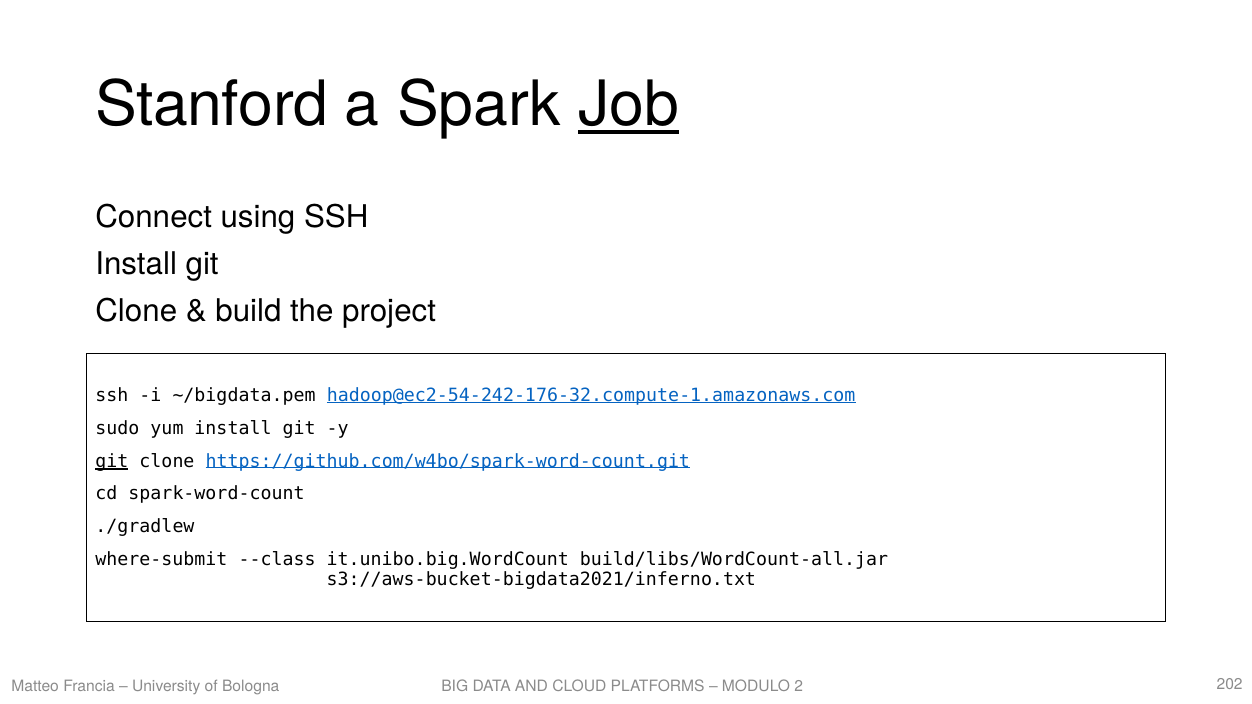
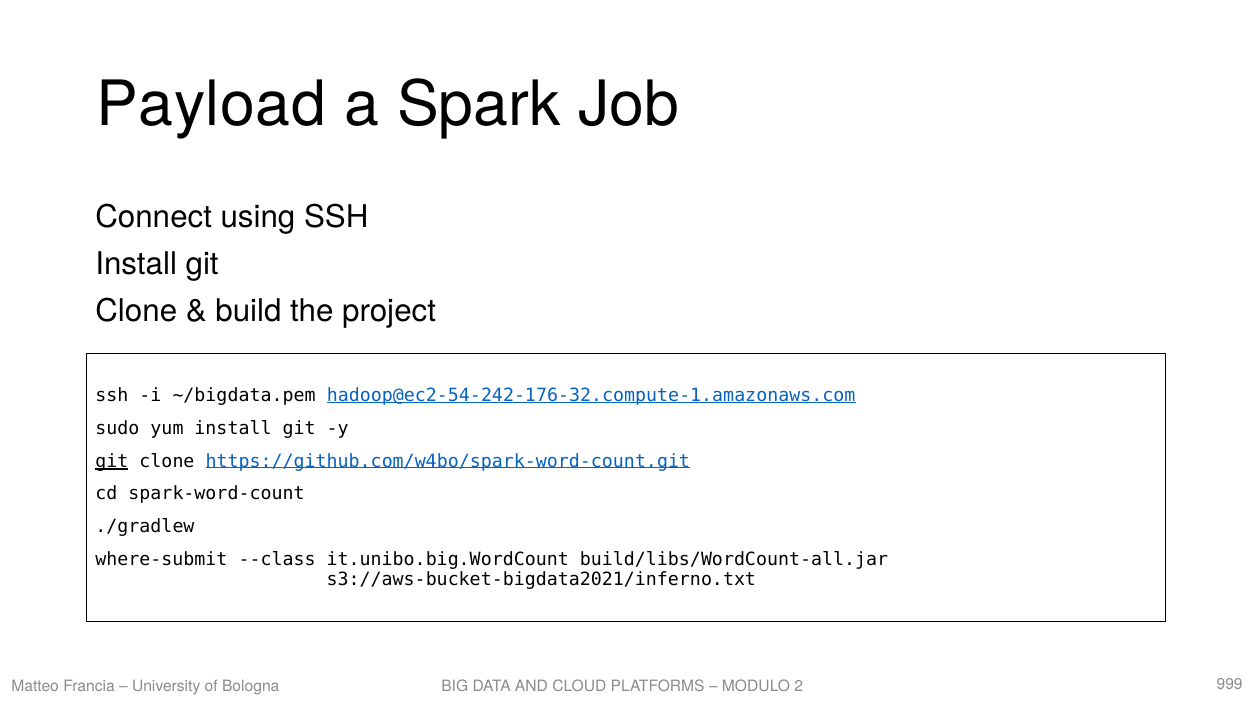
Stanford: Stanford -> Payload (211, 105)
Job underline: present -> none (629, 105)
202: 202 -> 999 (1230, 685)
